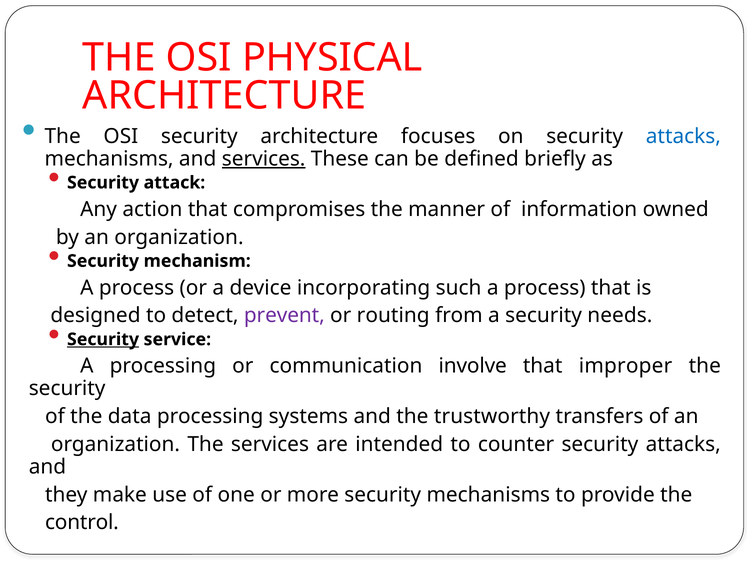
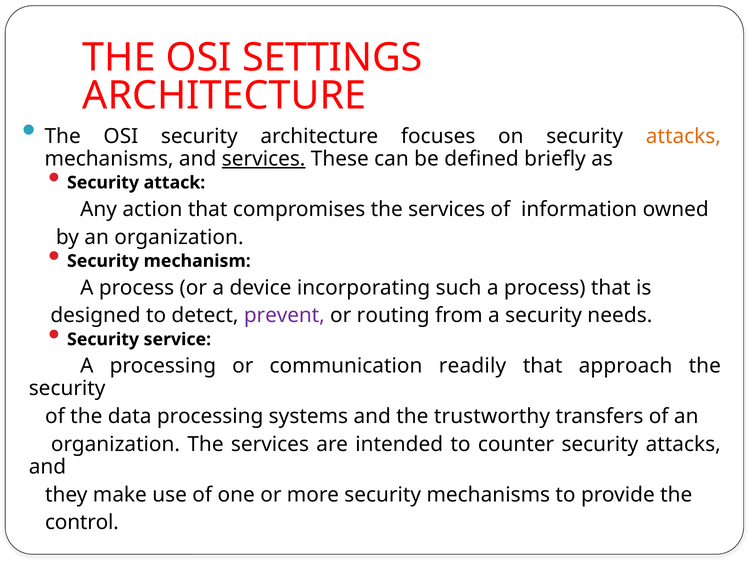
PHYSICAL: PHYSICAL -> SETTINGS (332, 58)
attacks colour: blue -> orange (683, 136)
compromises the manner: manner -> services (447, 209)
Security underline: present -> none (103, 339)
involve: involve -> readily (473, 366)
improper: improper -> approach (626, 366)
